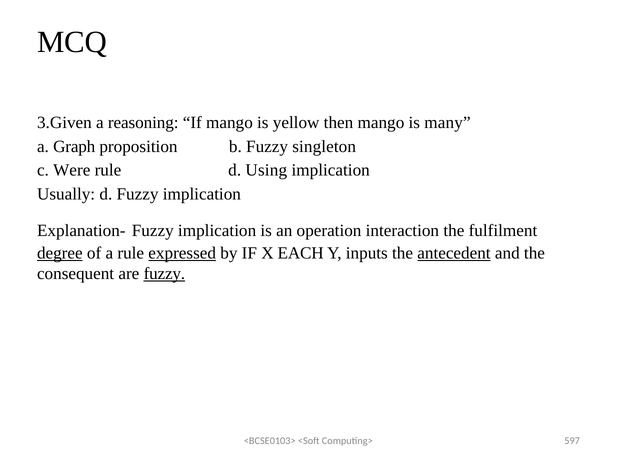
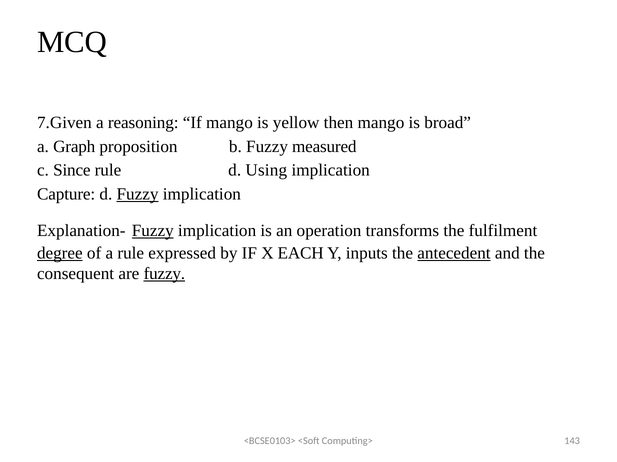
3.Given: 3.Given -> 7.Given (64, 123)
many: many -> broad (448, 123)
singleton: singleton -> measured (324, 147)
Were: Were -> Since (72, 171)
Usually: Usually -> Capture (66, 195)
Fuzzy underline: none -> present (138, 195)
Fuzzy underline: none -> present (153, 231)
interaction: interaction -> transforms (402, 231)
expressed underline: present -> none (182, 254)
597: 597 -> 143 (572, 442)
